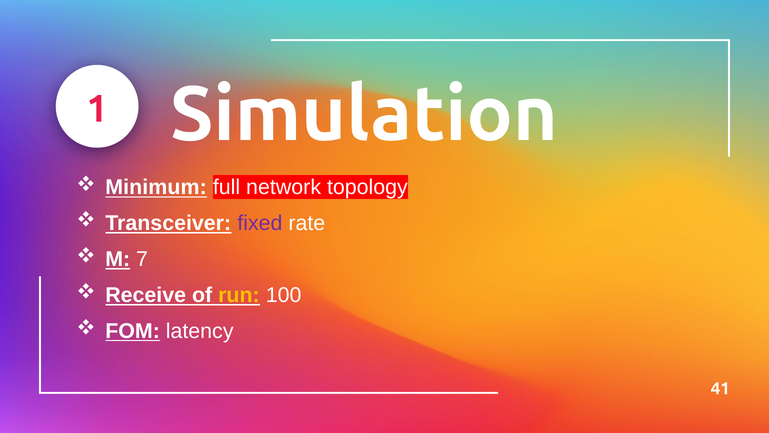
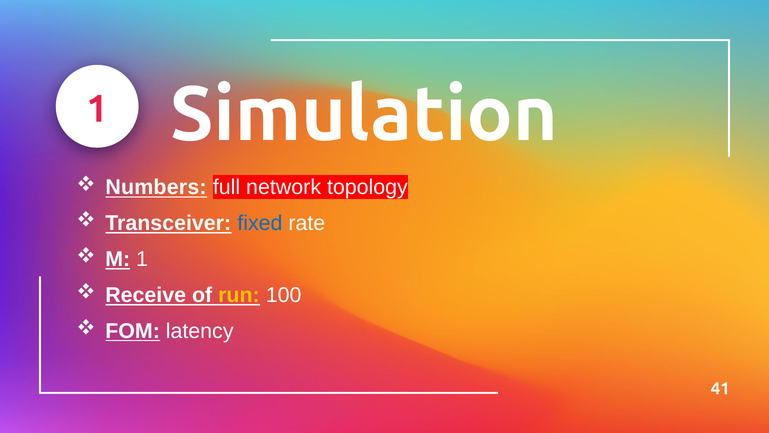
Minimum: Minimum -> Numbers (156, 187)
fixed colour: purple -> blue (260, 223)
M 7: 7 -> 1 (142, 259)
